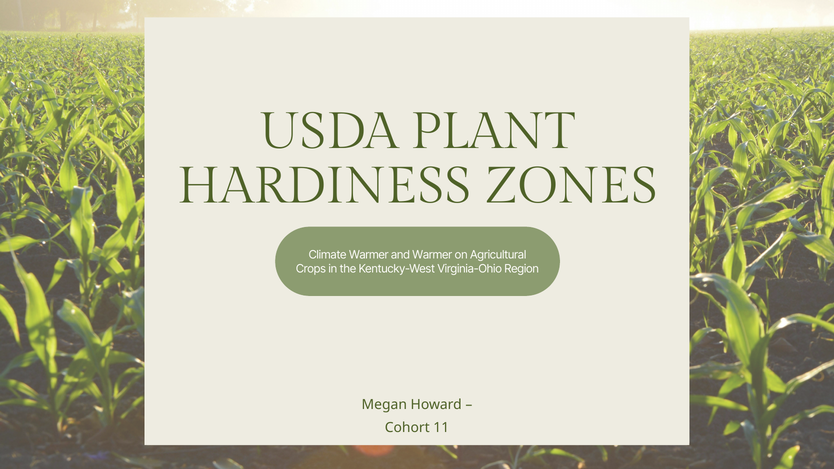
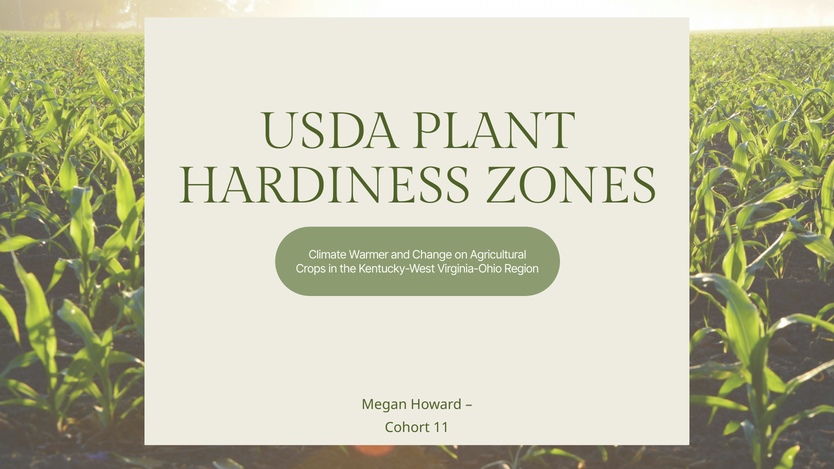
and Warmer: Warmer -> Change (432, 255)
